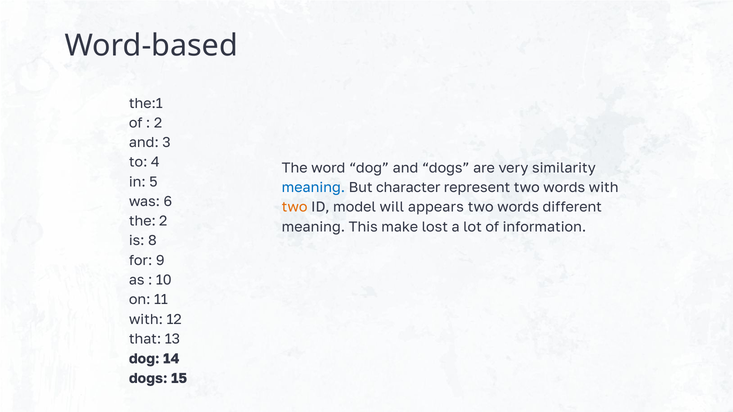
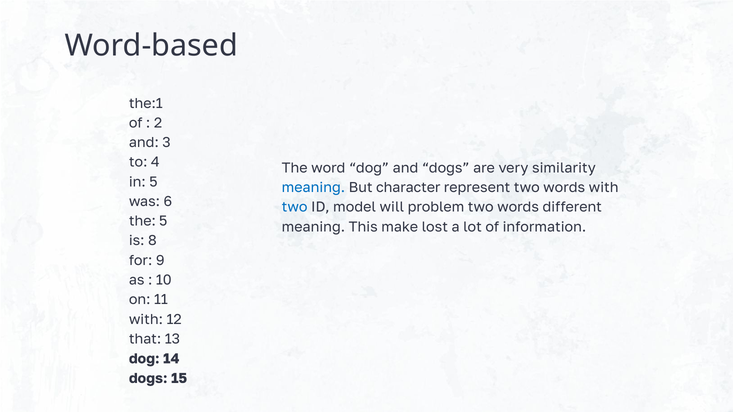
two colour: orange -> blue (295, 207)
appears: appears -> problem (436, 207)
the 2: 2 -> 5 (163, 221)
